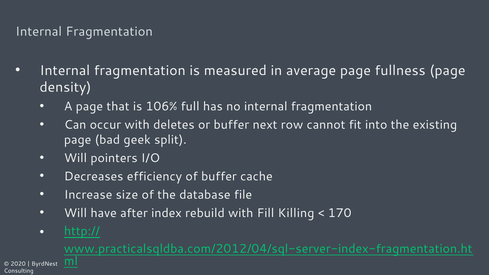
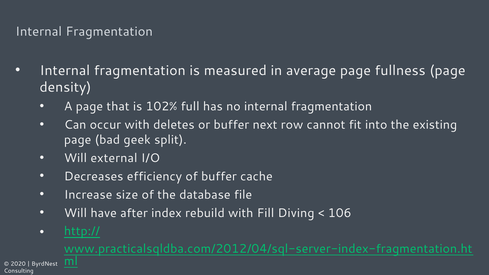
106%: 106% -> 102% (161, 106)
pointers: pointers -> external (114, 158)
Killing: Killing -> Diving (296, 213)
170: 170 -> 106 (340, 213)
